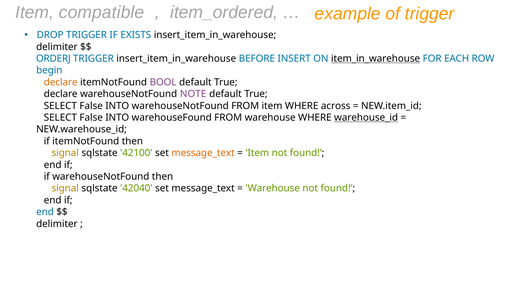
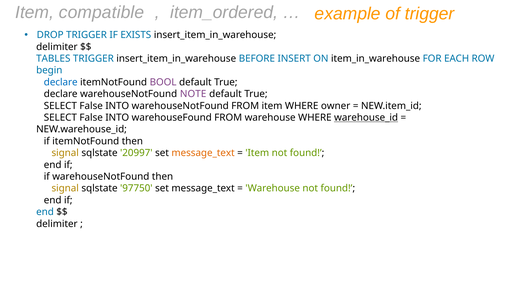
ORDERJ: ORDERJ -> TABLES (53, 59)
item_in_warehouse underline: present -> none (376, 59)
declare colour: orange -> blue (61, 82)
across: across -> owner (336, 106)
42100: 42100 -> 20997 (136, 153)
42040: 42040 -> 97750 (136, 188)
